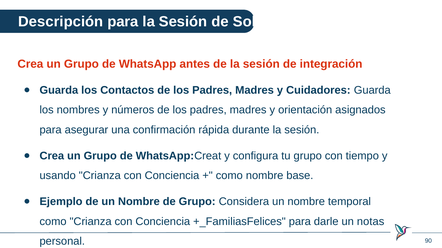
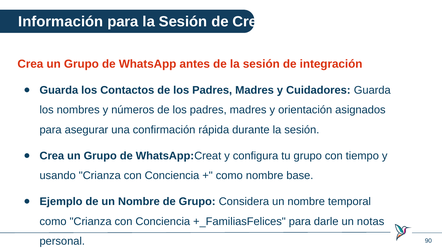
Descripción: Descripción -> Información (61, 22)
de Solo: Solo -> Crea (249, 22)
